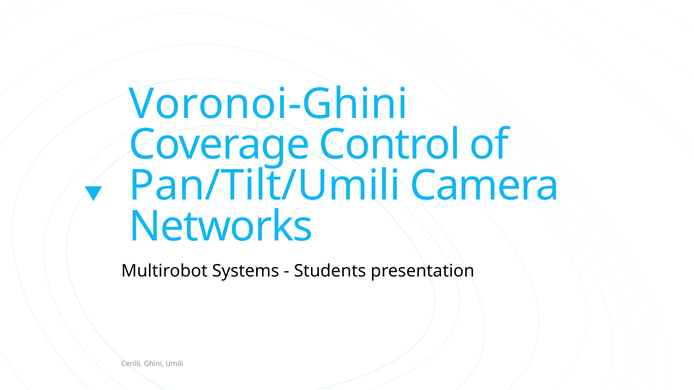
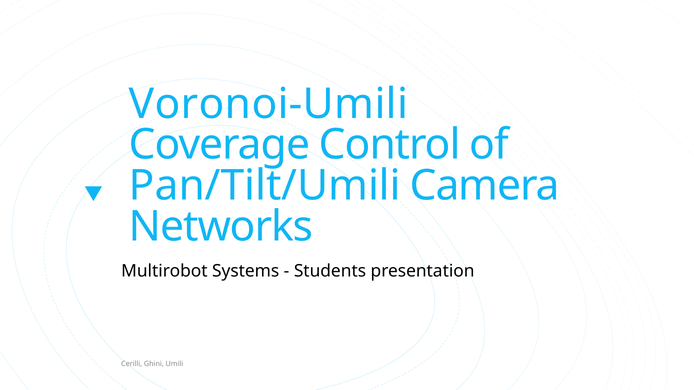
Voronoi-Ghini: Voronoi-Ghini -> Voronoi-Umili (269, 104)
